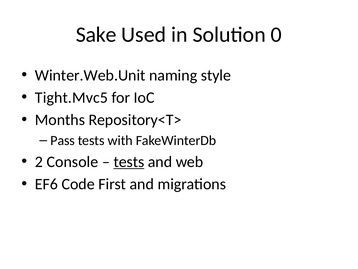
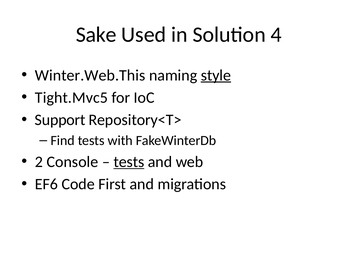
0: 0 -> 4 (276, 35)
Winter.Web.Unit: Winter.Web.Unit -> Winter.Web.This (90, 75)
style underline: none -> present (216, 75)
Months: Months -> Support (60, 120)
Pass: Pass -> Find (63, 140)
